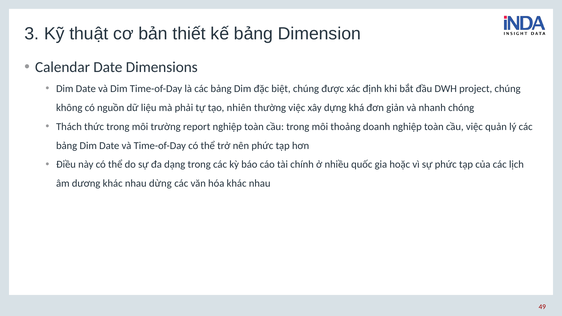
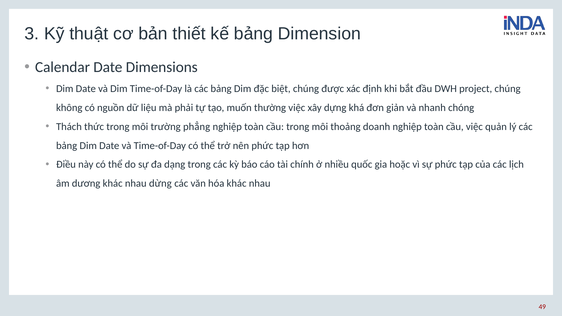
nhiên: nhiên -> muốn (239, 108)
report: report -> phẳng (197, 127)
